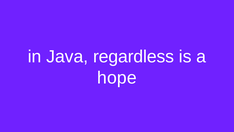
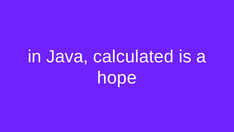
regardless: regardless -> calculated (133, 57)
